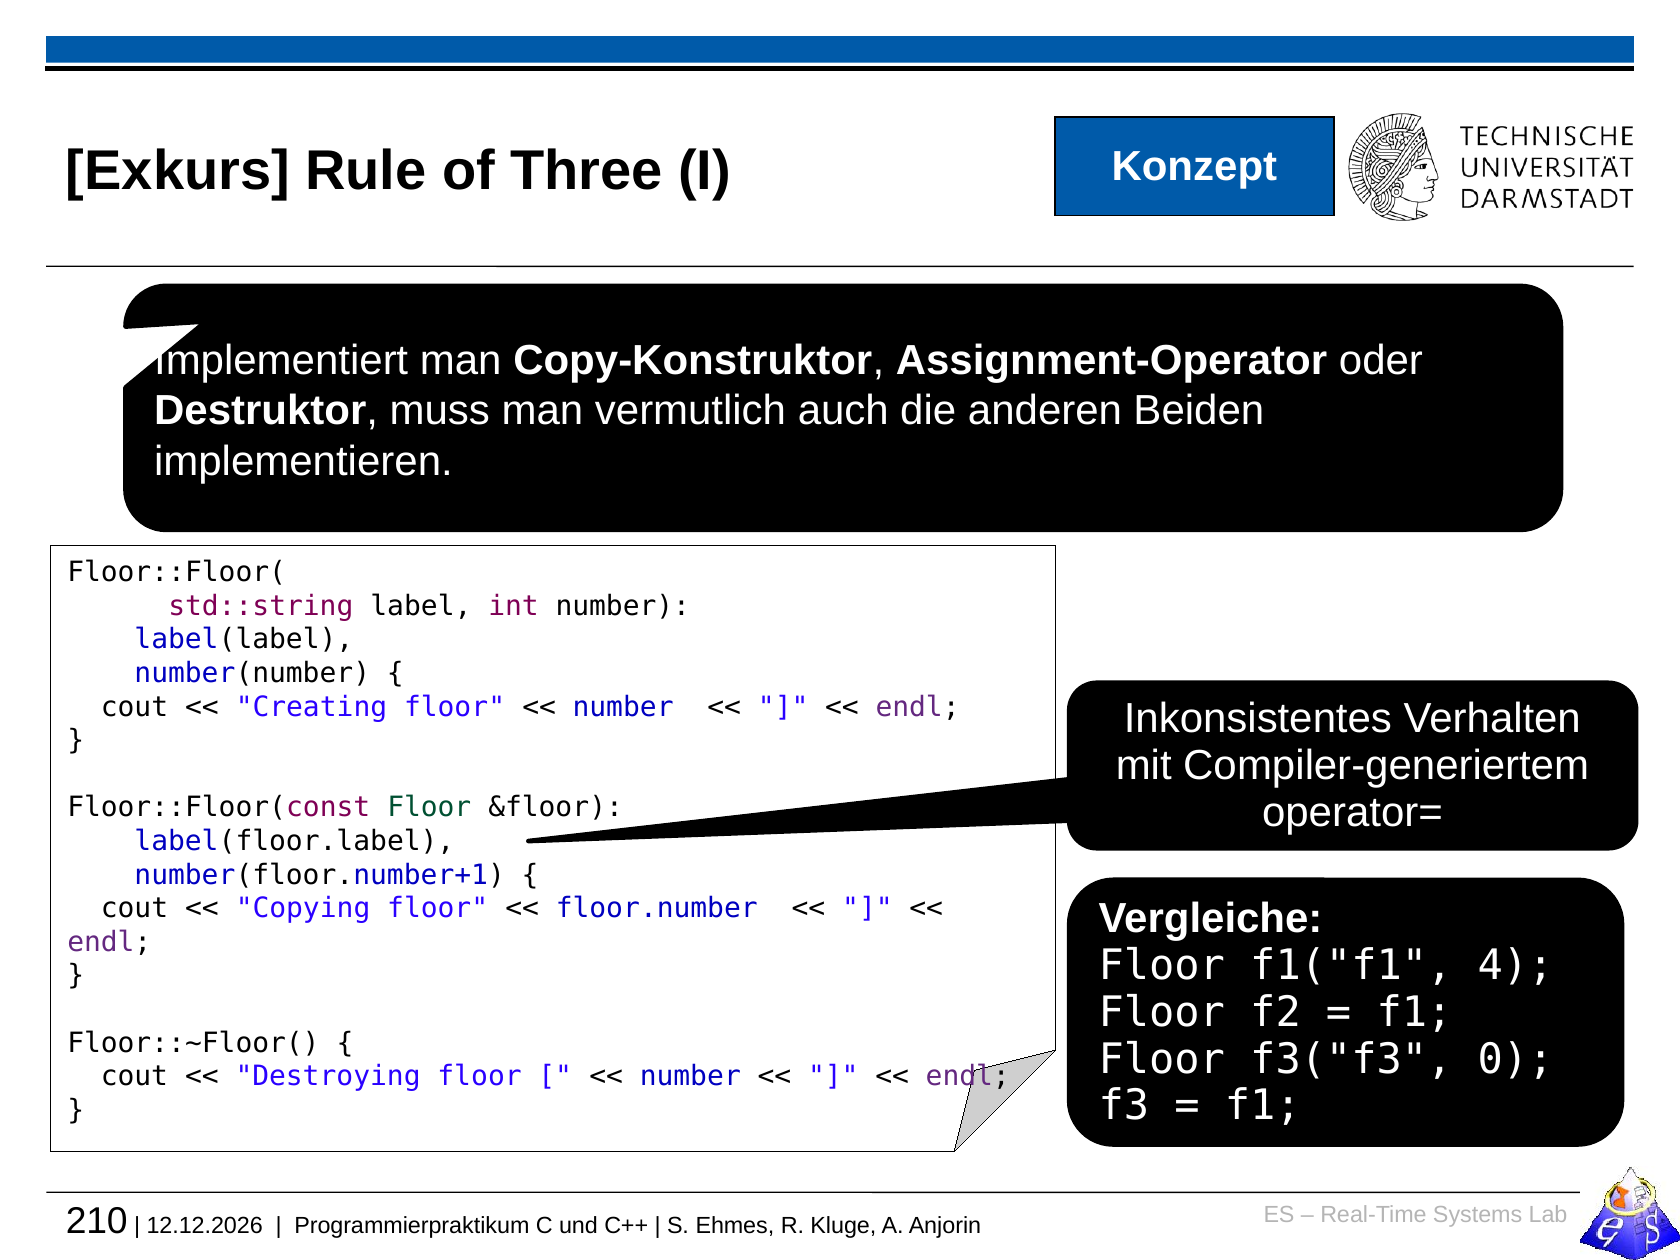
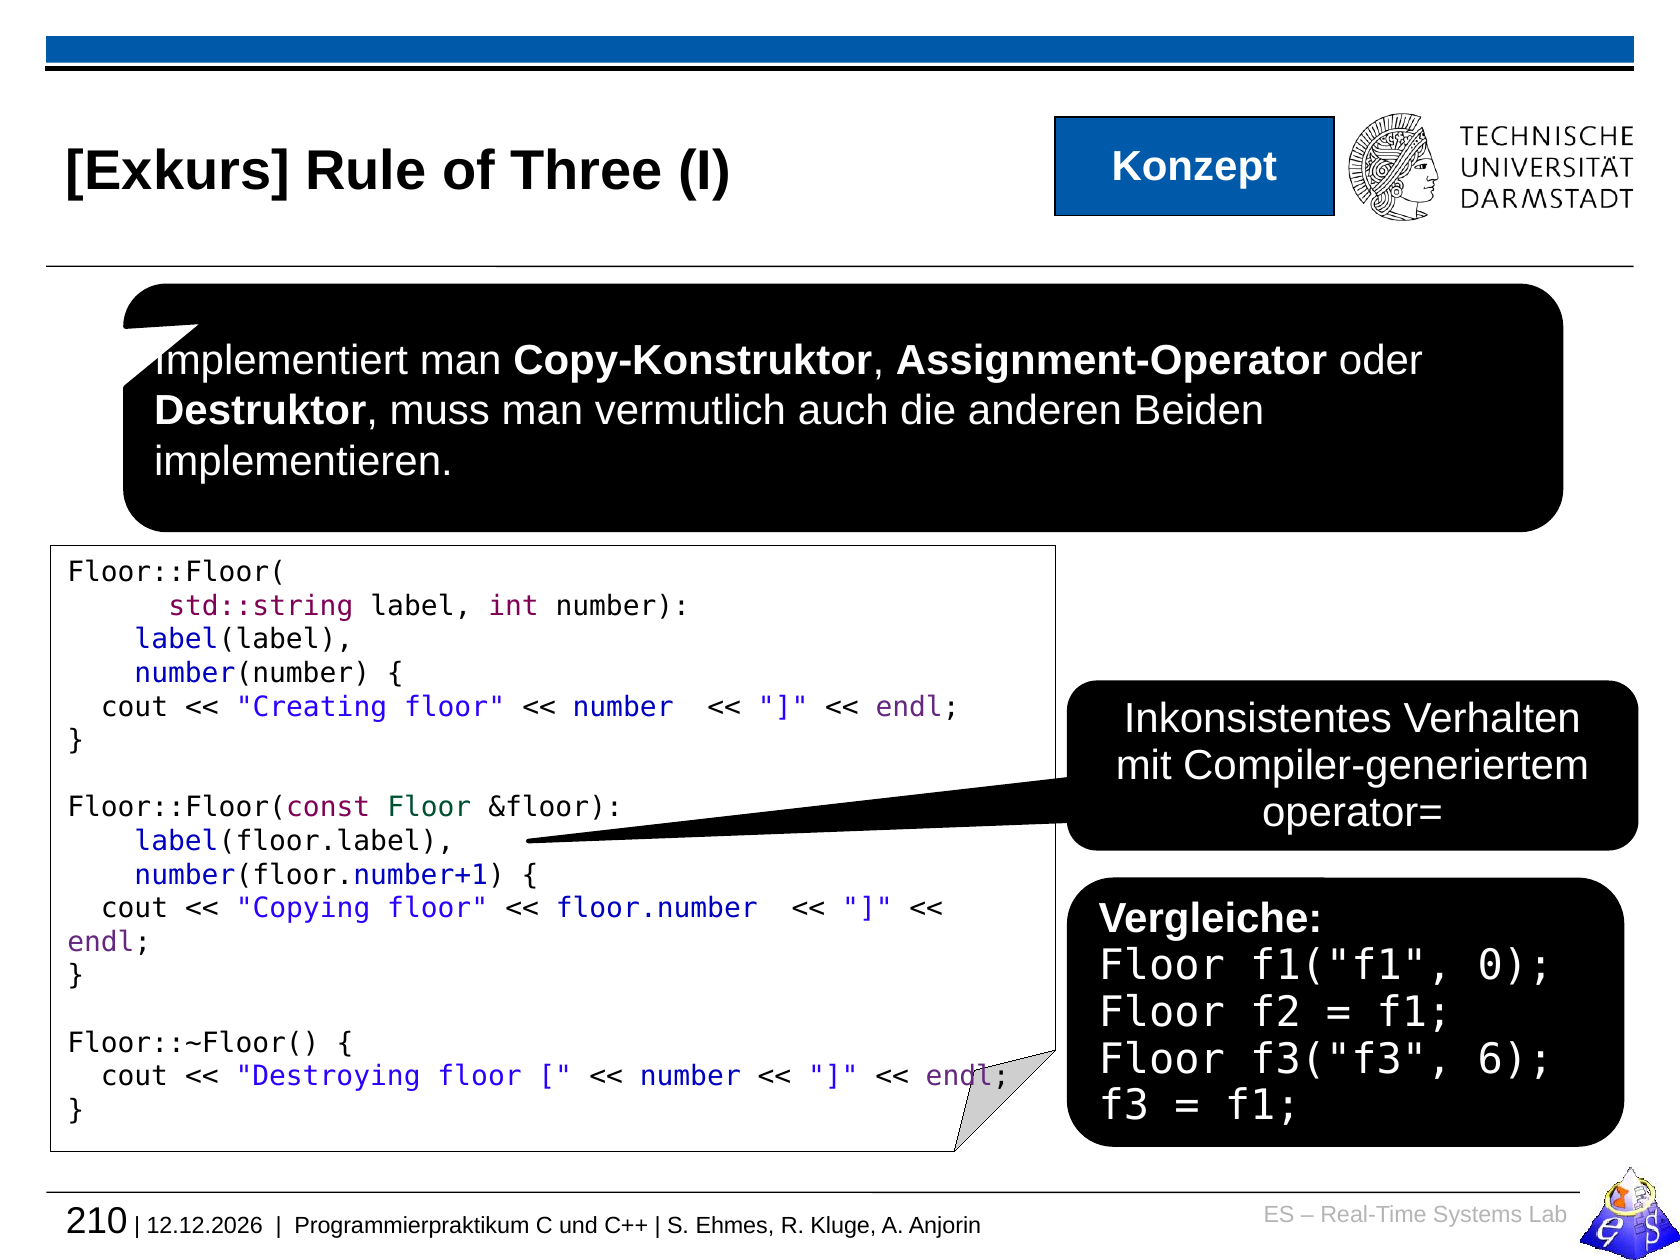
4: 4 -> 0 (1516, 965)
0: 0 -> 6 (1516, 1059)
